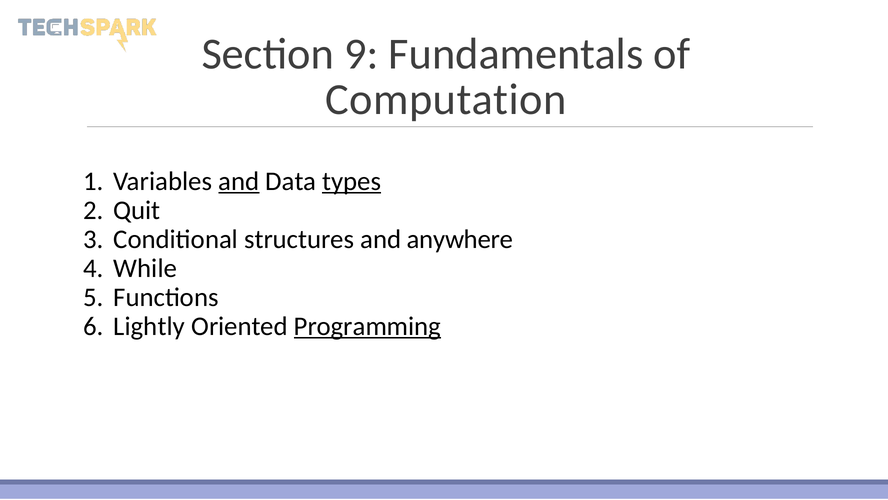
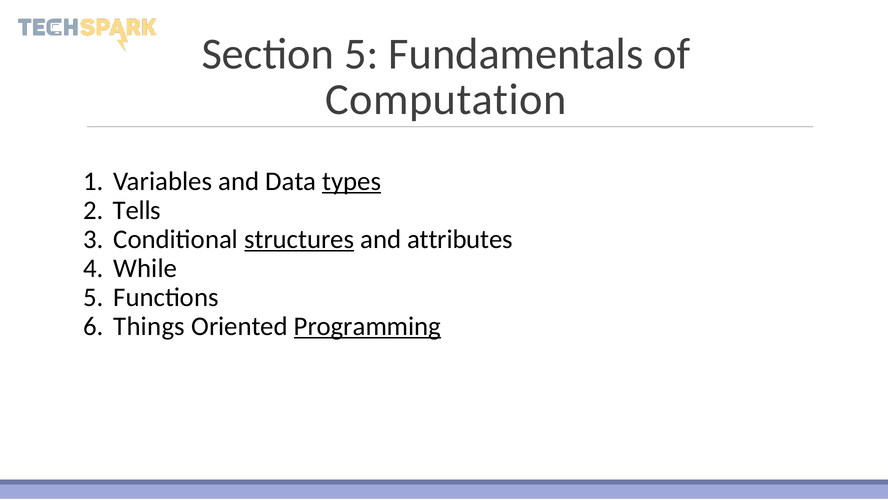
Section 9: 9 -> 5 (361, 54)
and underline: present -> none (239, 181)
Quit: Quit -> Tells (137, 210)
structures underline: none -> present (299, 239)
anywhere: anywhere -> attributes (460, 239)
Lightly: Lightly -> Things (149, 326)
